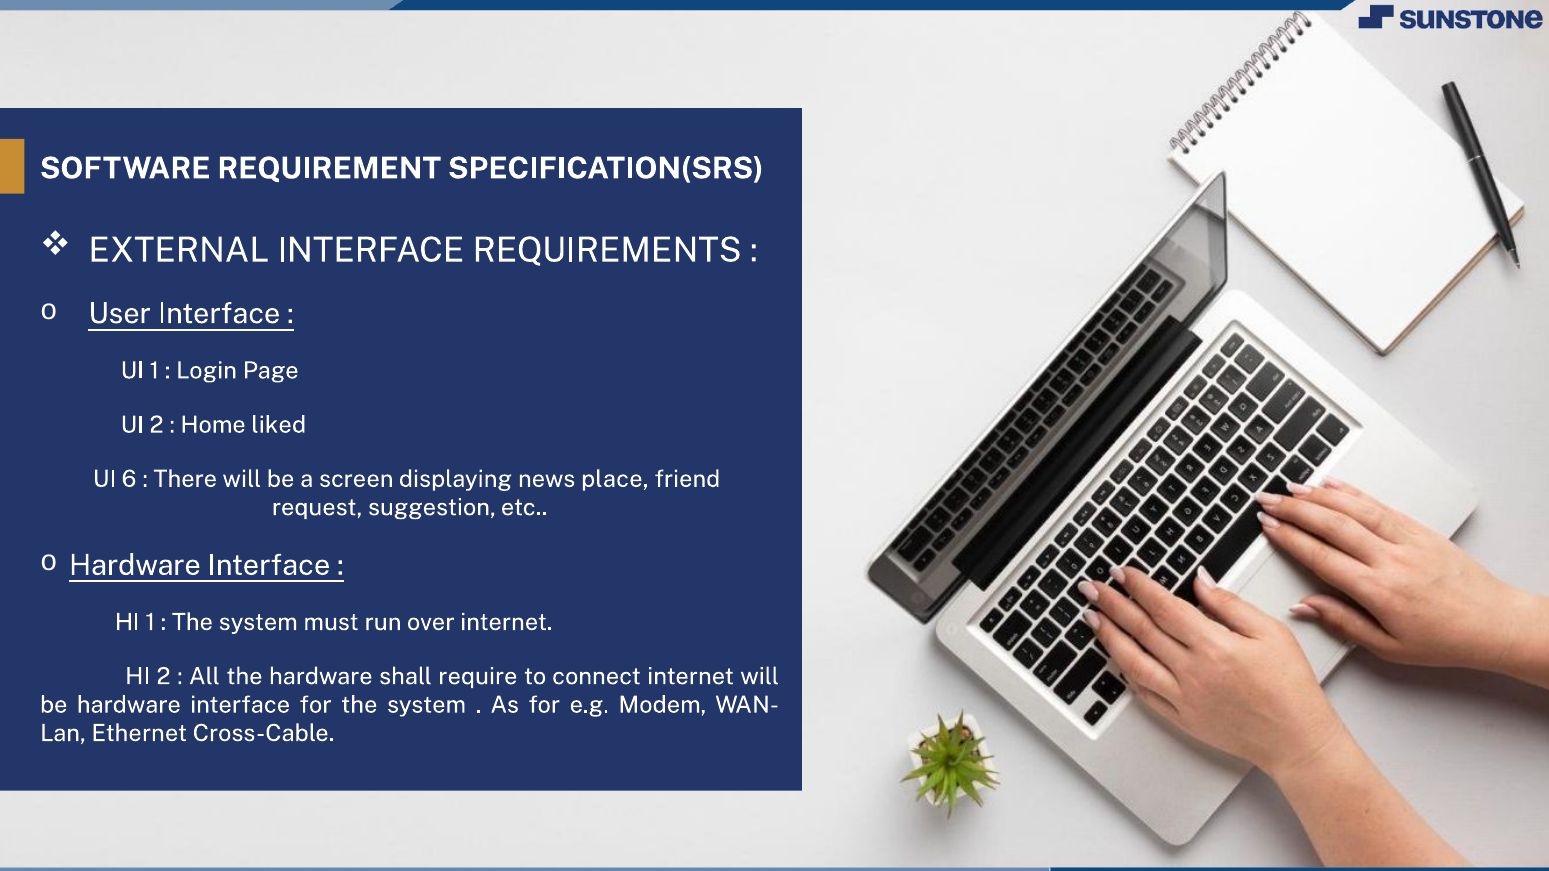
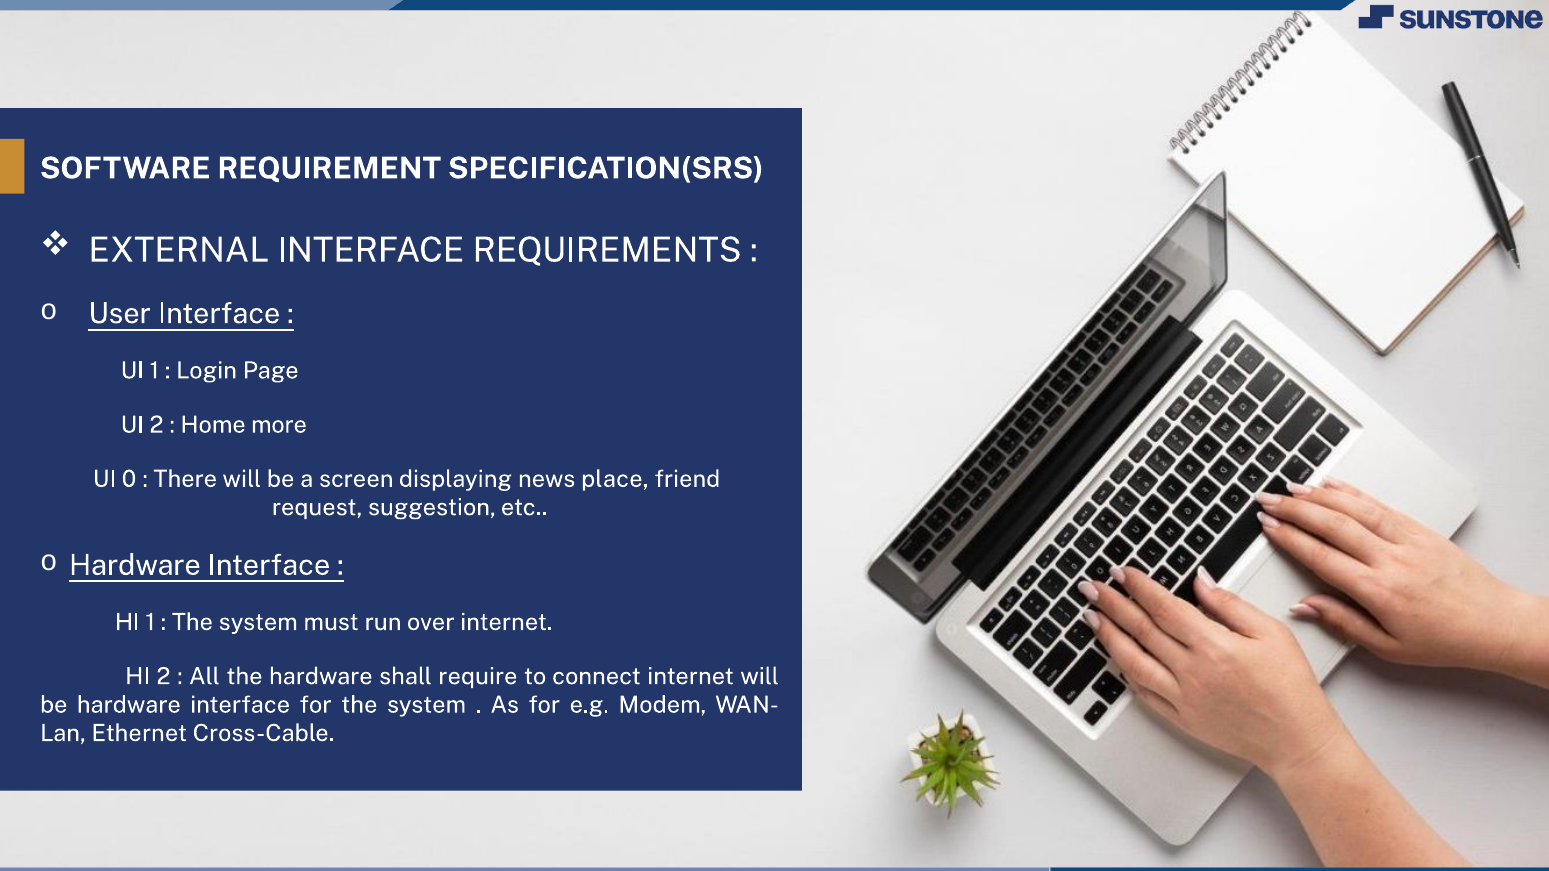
liked: liked -> more (279, 425)
6: 6 -> 0 (129, 479)
